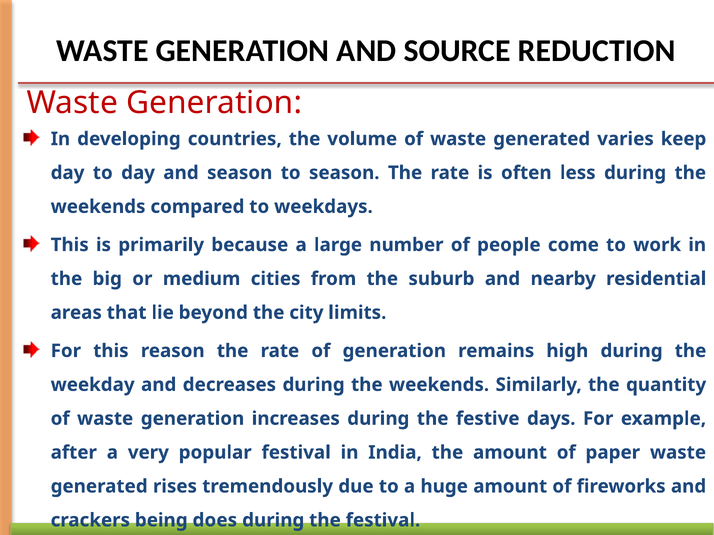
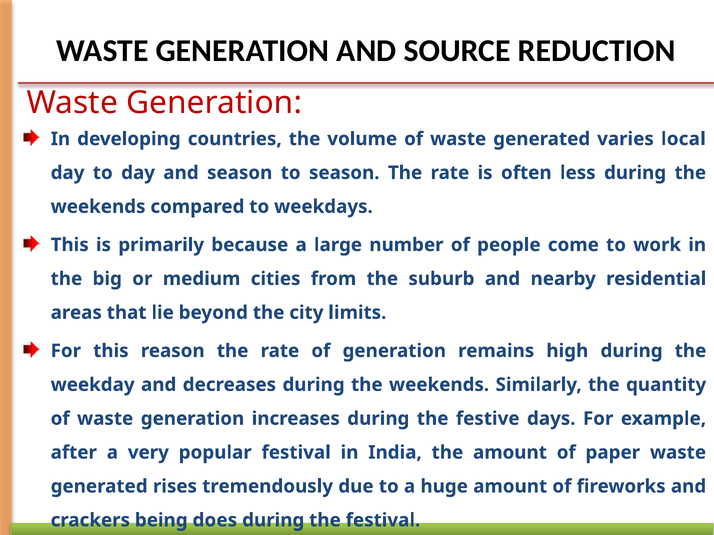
keep: keep -> local (683, 139)
